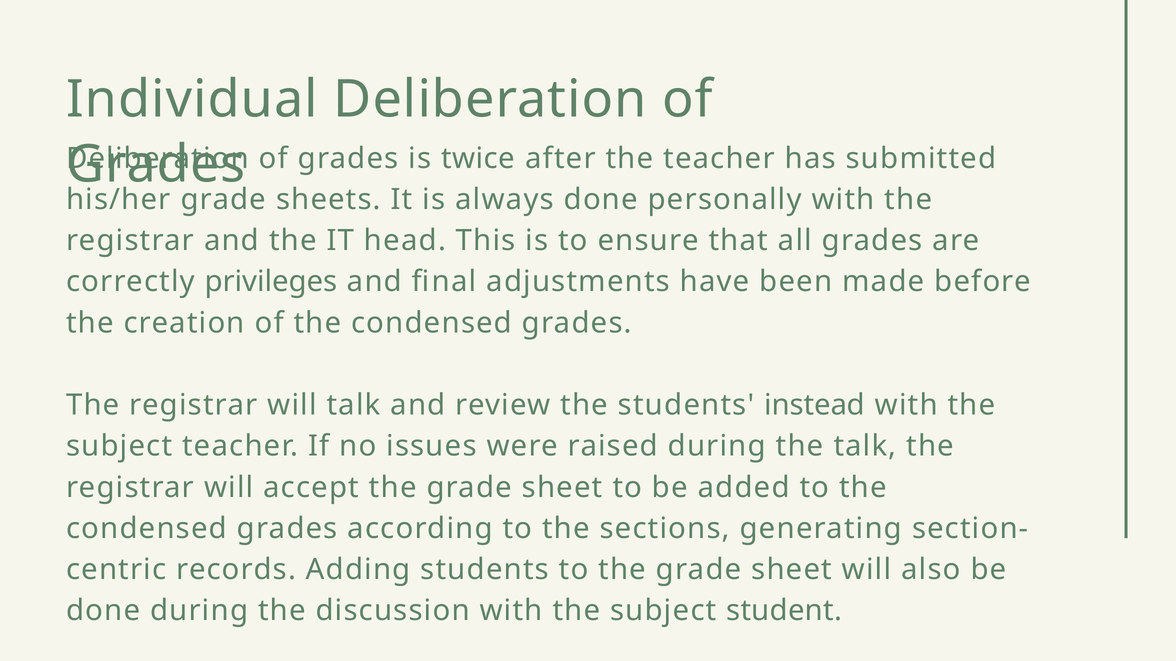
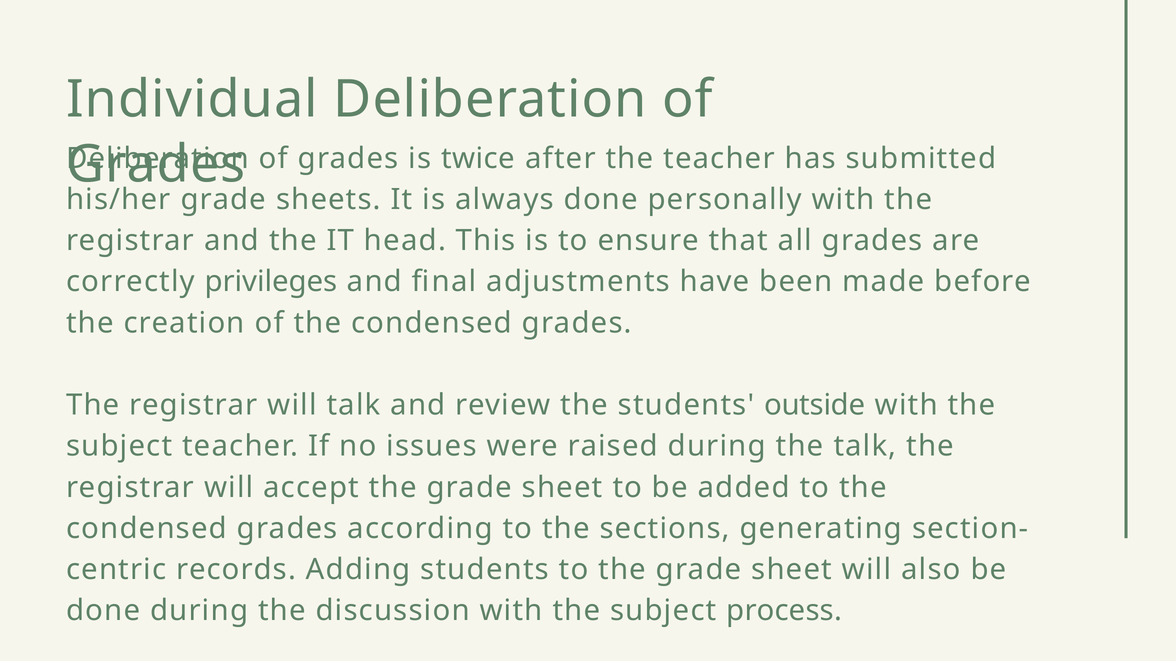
instead: instead -> outside (815, 405)
student: student -> process (784, 611)
